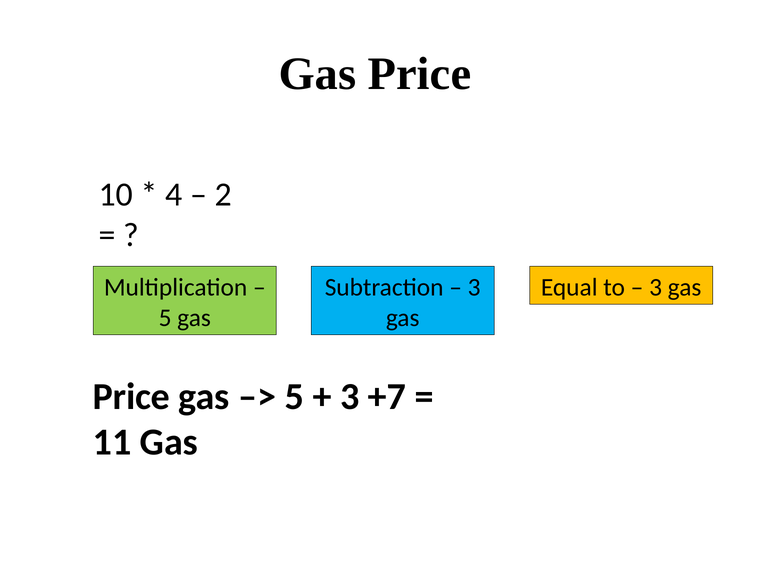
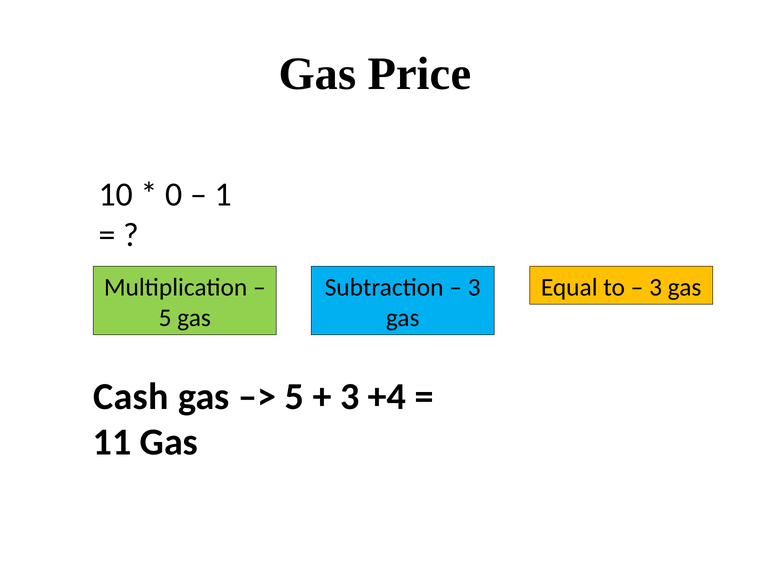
4: 4 -> 0 (174, 195)
2: 2 -> 1 (223, 195)
Price: Price -> Cash (131, 397)
+7: +7 -> +4 (387, 397)
